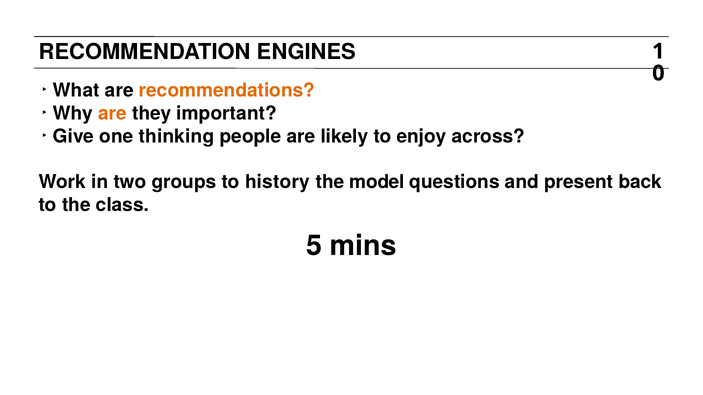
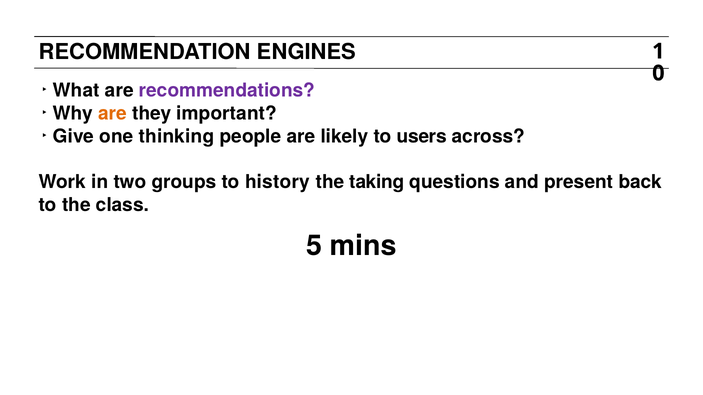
recommendations colour: orange -> purple (227, 90)
enjoy: enjoy -> users (422, 136)
model: model -> taking (377, 182)
